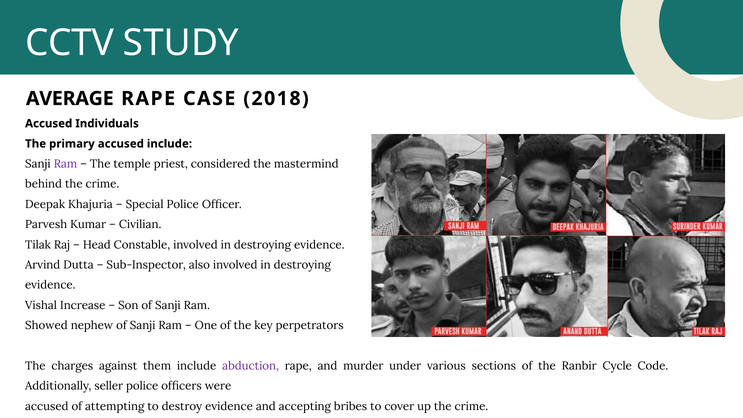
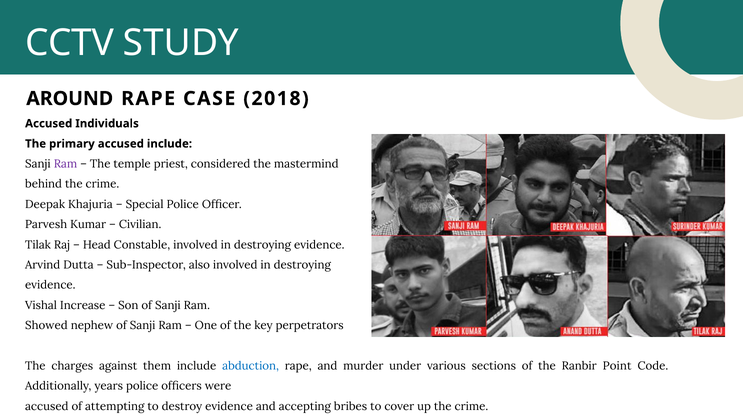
AVERAGE: AVERAGE -> AROUND (70, 99)
abduction colour: purple -> blue (251, 366)
Cycle: Cycle -> Point (617, 366)
seller: seller -> years (109, 386)
